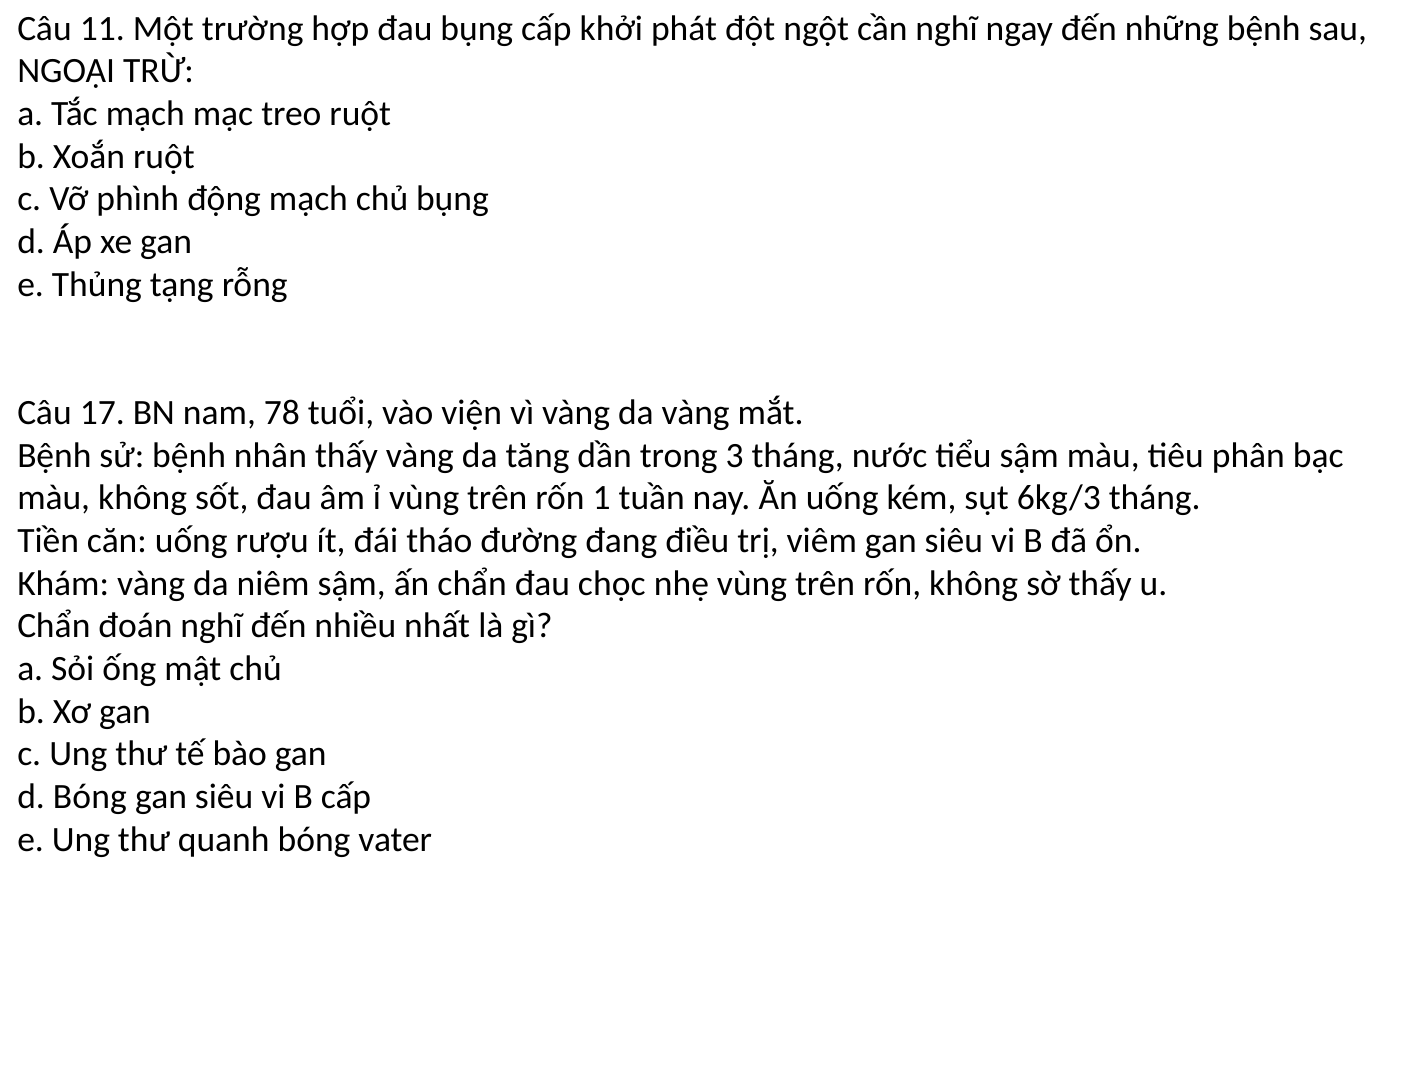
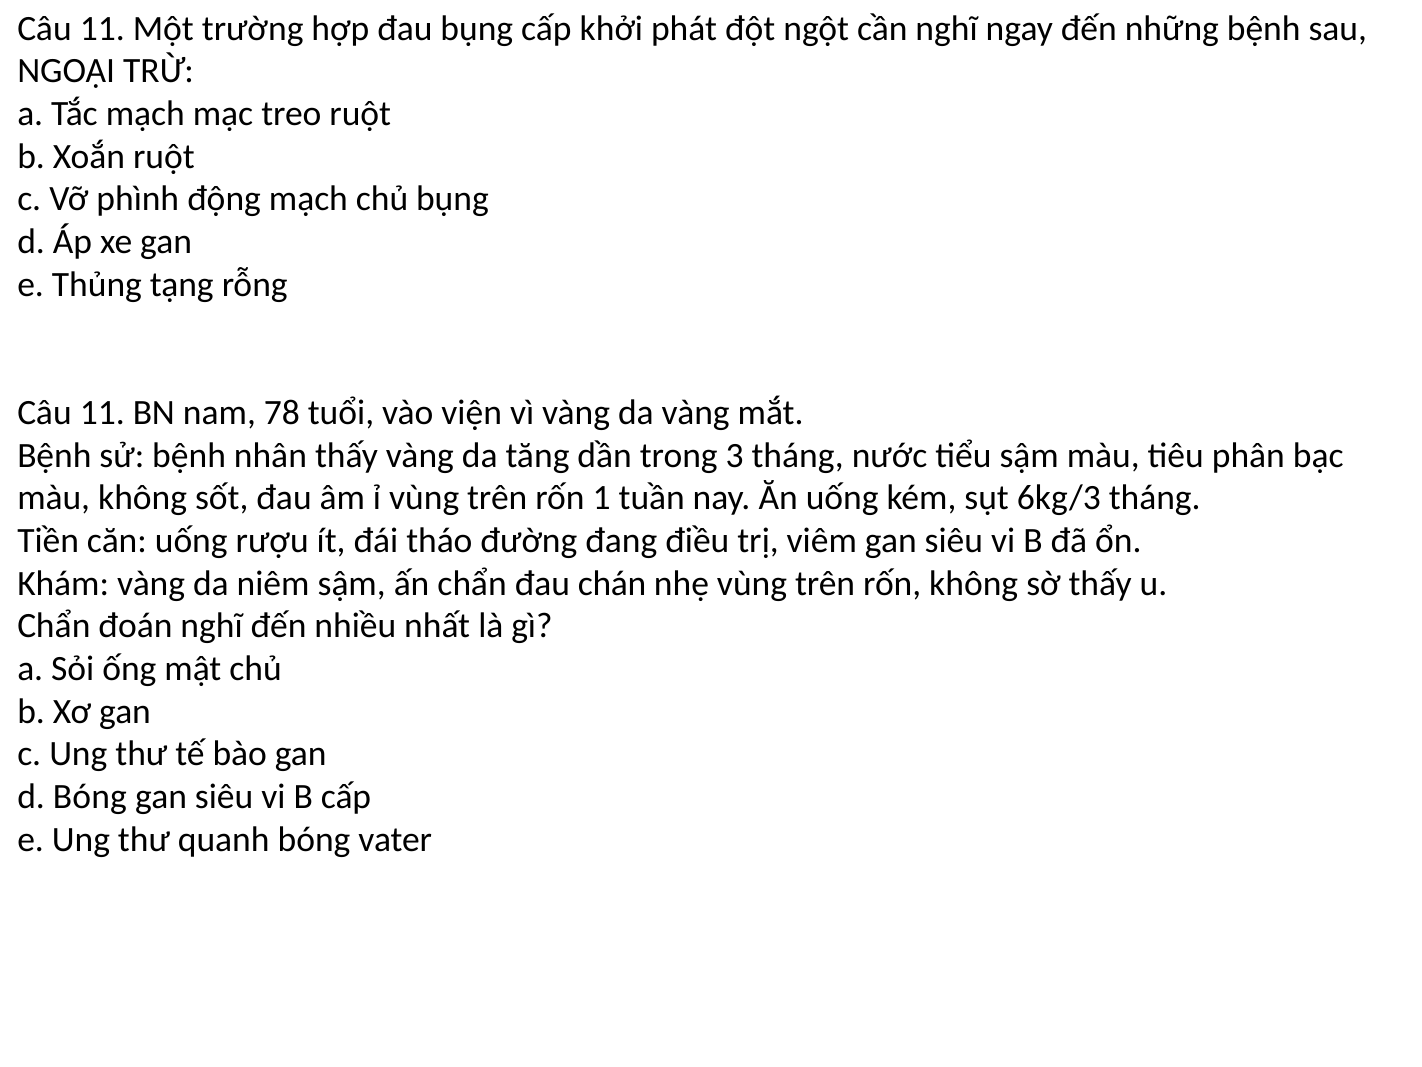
17: 17 -> 11 (102, 412)
chọc: chọc -> chán (612, 583)
